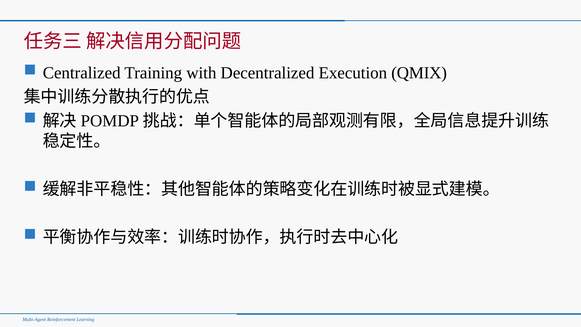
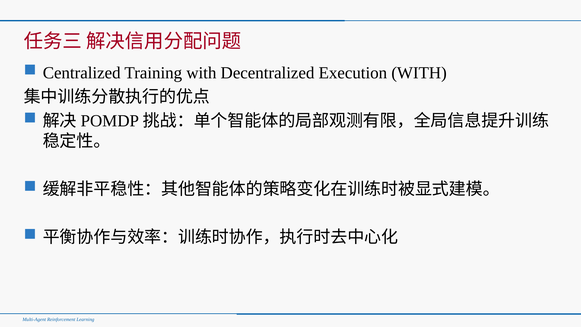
Execution QMIX: QMIX -> WITH (419, 73)
